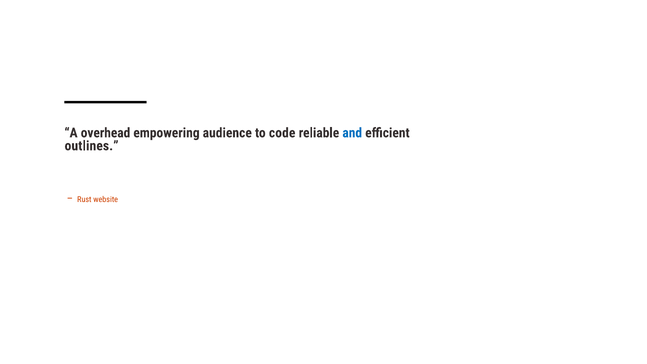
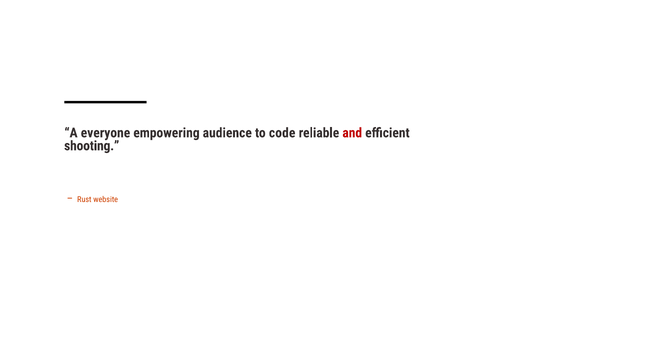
overhead: overhead -> everyone (105, 133)
and colour: blue -> red (352, 133)
outlines: outlines -> shooting (92, 146)
